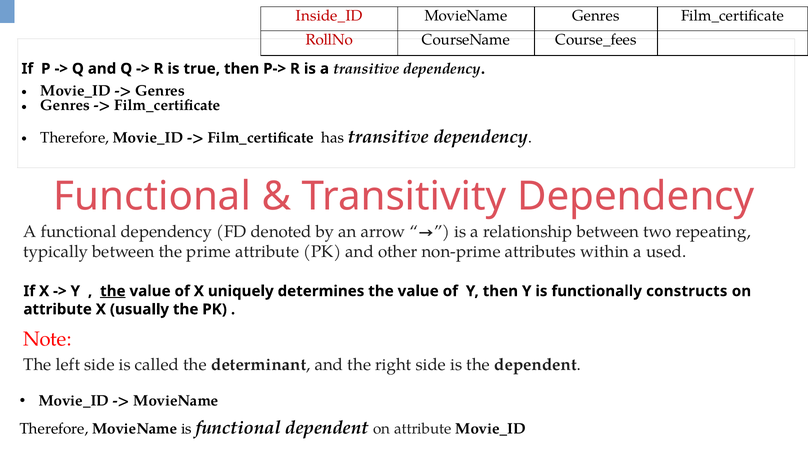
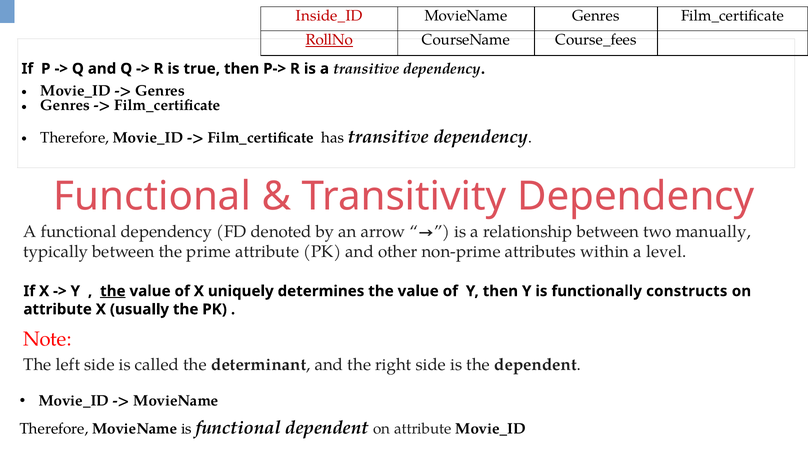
RollNo underline: none -> present (329, 40)
repeating: repeating -> manually (713, 232)
used: used -> level (666, 252)
